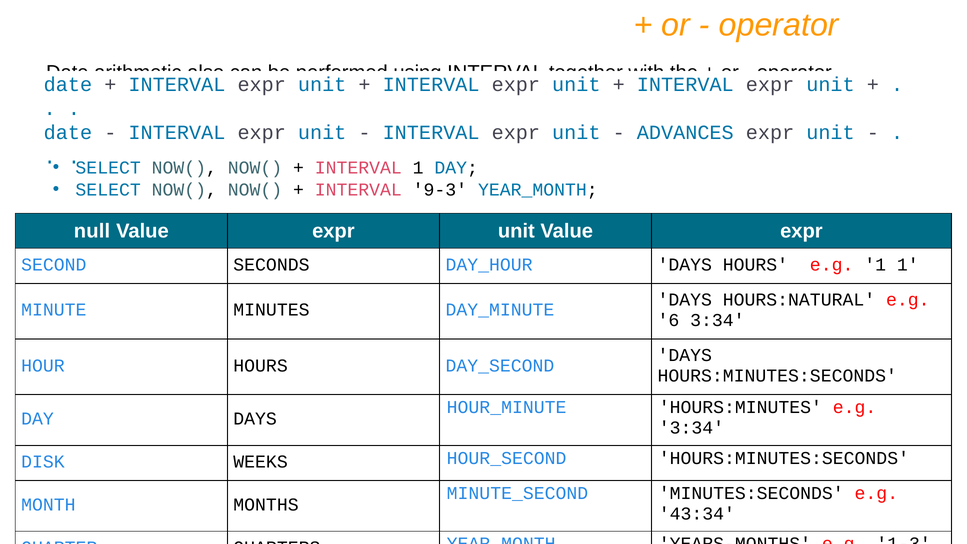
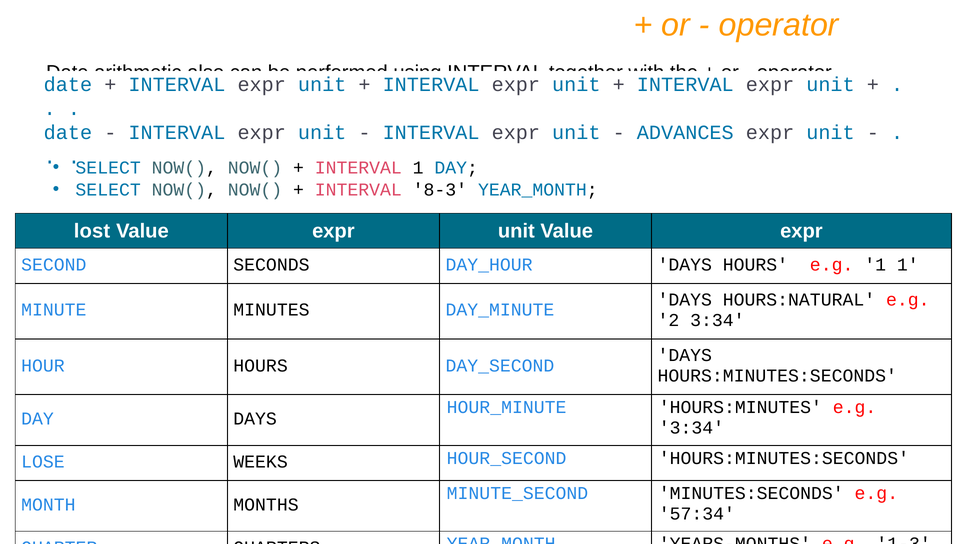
9-3: 9-3 -> 8-3 (440, 190)
null: null -> lost (92, 231)
6: 6 -> 2 (668, 320)
DISK: DISK -> LOSE (43, 462)
43:34: 43:34 -> 57:34 (697, 514)
